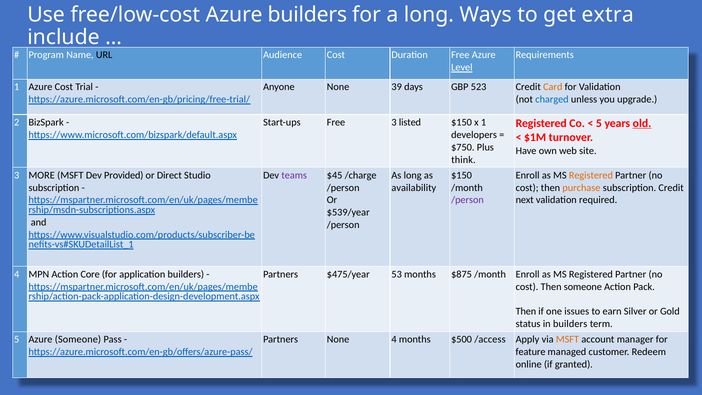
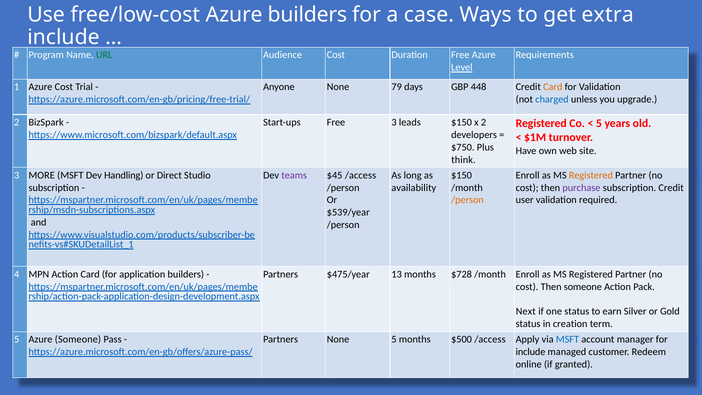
a long: long -> case (429, 15)
URL colour: black -> green (104, 55)
39: 39 -> 79 (397, 87)
523: 523 -> 448 (479, 87)
listed: listed -> leads (410, 122)
x 1: 1 -> 2 (484, 122)
old underline: present -> none (642, 123)
Provided: Provided -> Handling (124, 175)
$45 /charge: /charge -> /access (361, 175)
purchase colour: orange -> purple (581, 188)
/person colour: purple -> orange (468, 200)
next: next -> user (525, 200)
Action Core: Core -> Card (90, 274)
53: 53 -> 13 (397, 274)
$875: $875 -> $728 (462, 274)
Then: Then -> Next (526, 312)
one issues: issues -> status (577, 312)
in builders: builders -> creation (570, 324)
None 4: 4 -> 5 (394, 339)
MSFT colour: orange -> blue (567, 339)
feature: feature -> include (531, 352)
